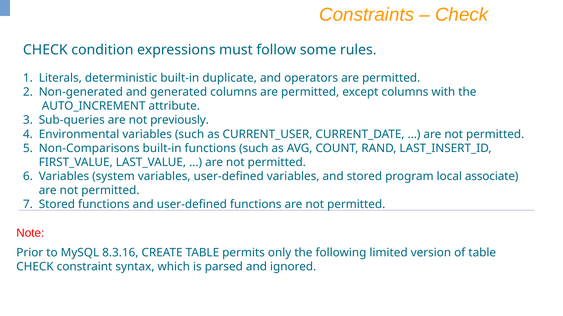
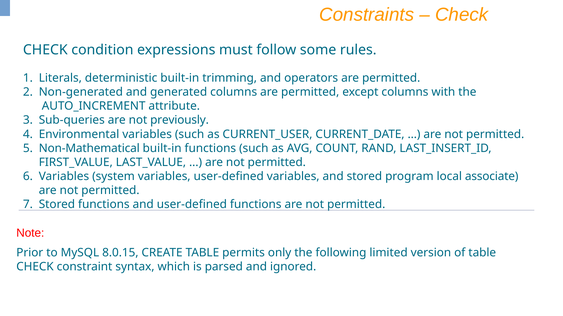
duplicate: duplicate -> trimming (230, 78)
Non-Comparisons: Non-Comparisons -> Non-Mathematical (89, 149)
8.3.16: 8.3.16 -> 8.0.15 (120, 253)
